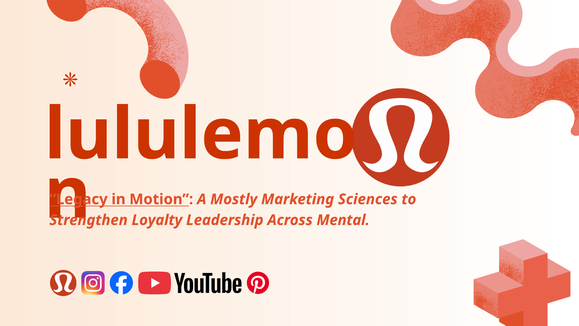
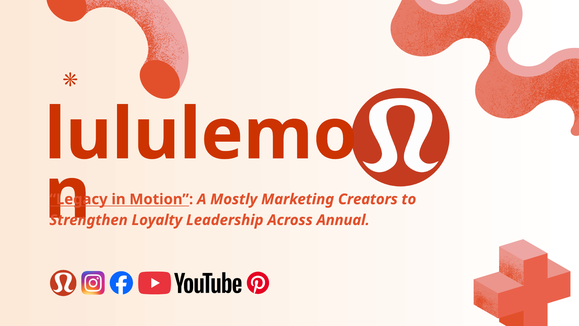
Sciences: Sciences -> Creators (368, 199)
Mental: Mental -> Annual (343, 220)
